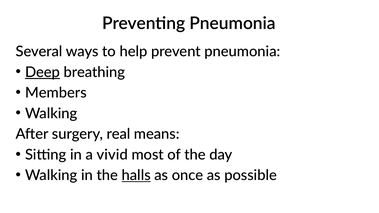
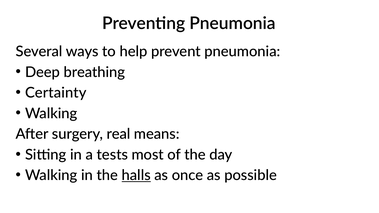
Deep underline: present -> none (43, 72)
Members: Members -> Certainty (56, 93)
vivid: vivid -> tests (112, 155)
